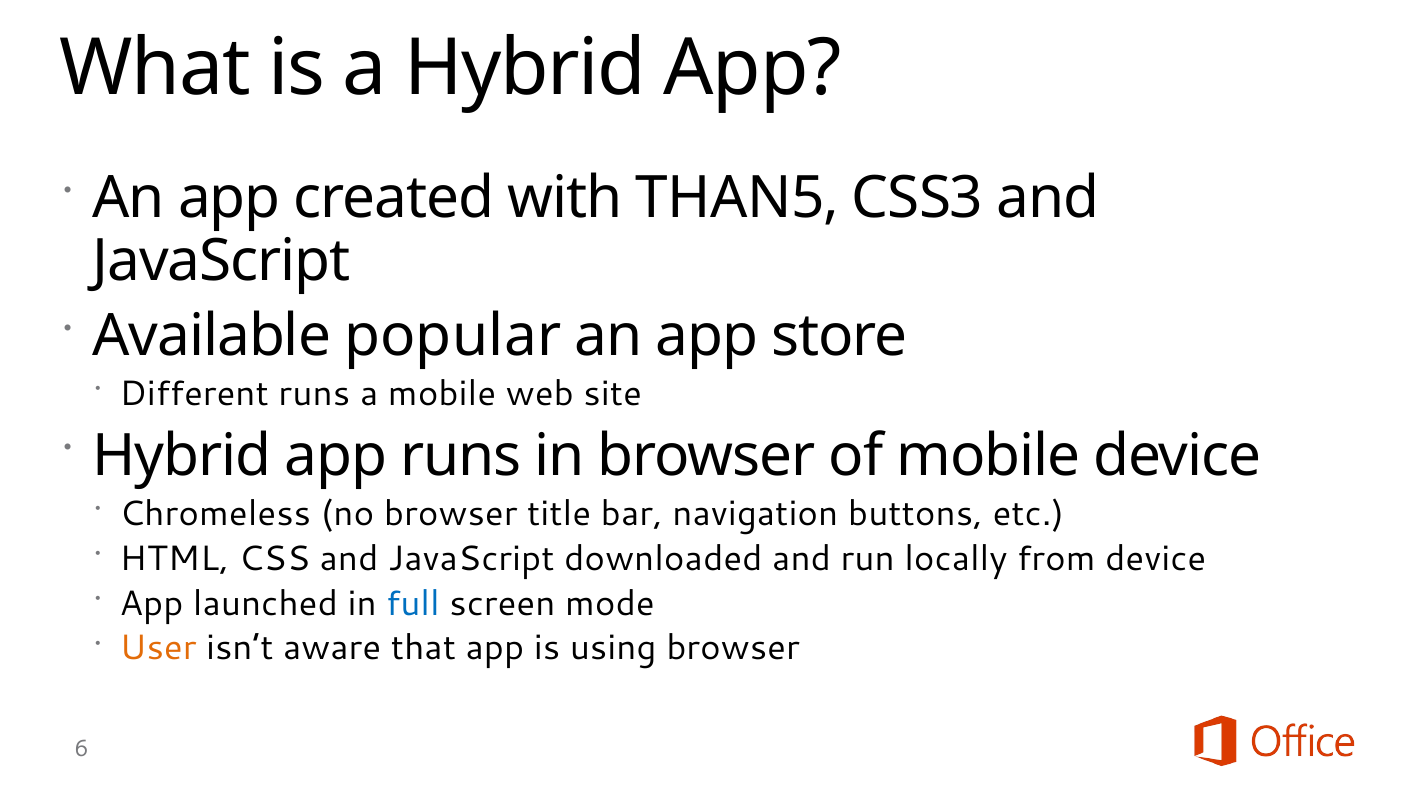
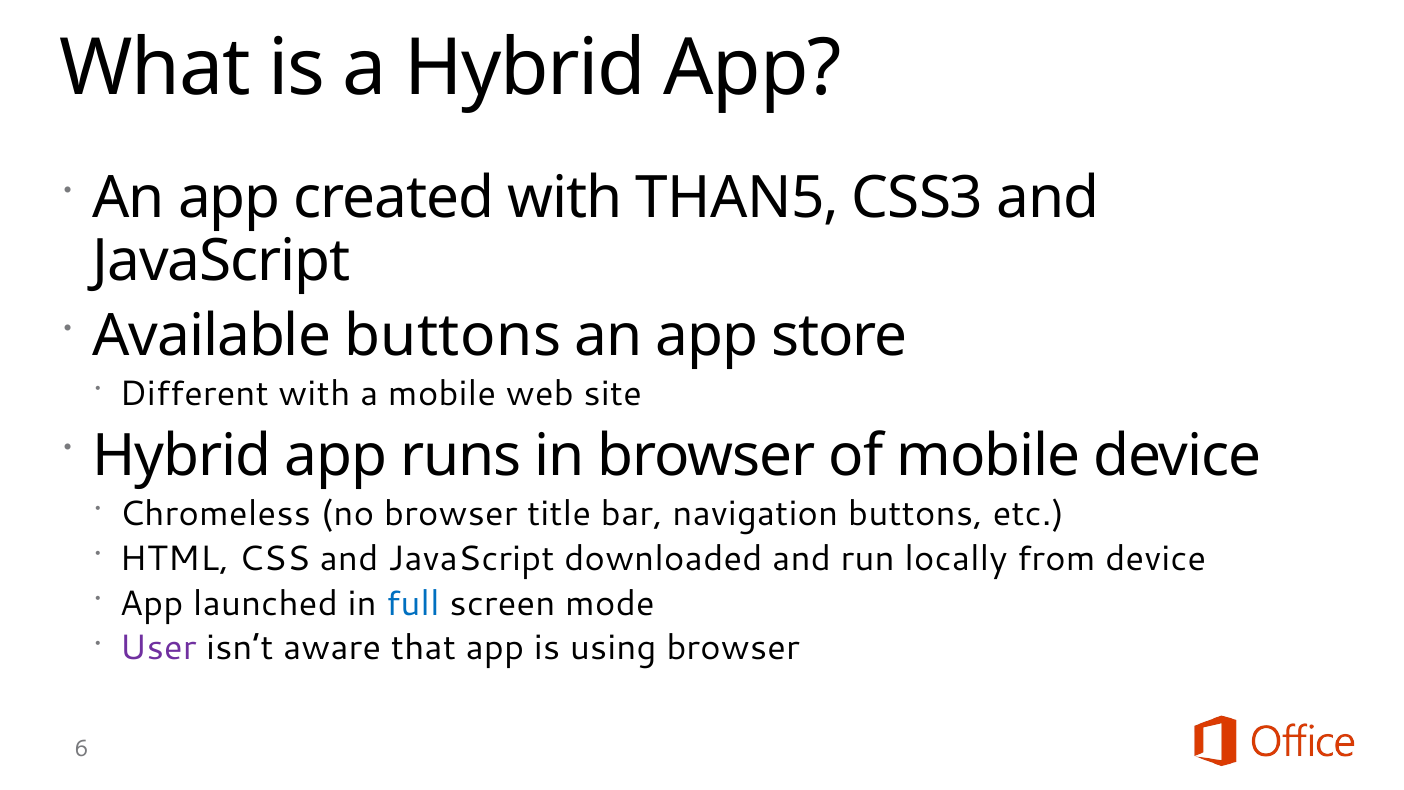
Available popular: popular -> buttons (453, 336)
Different runs: runs -> with (314, 394)
User colour: orange -> purple (158, 648)
